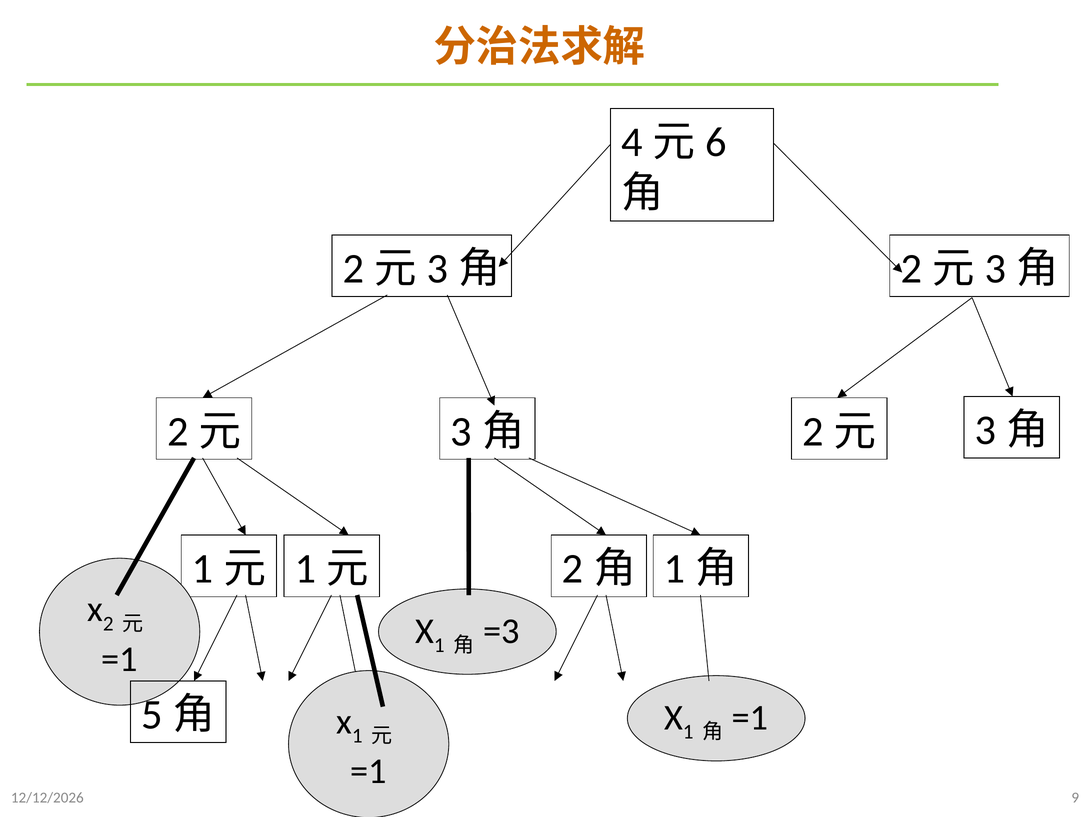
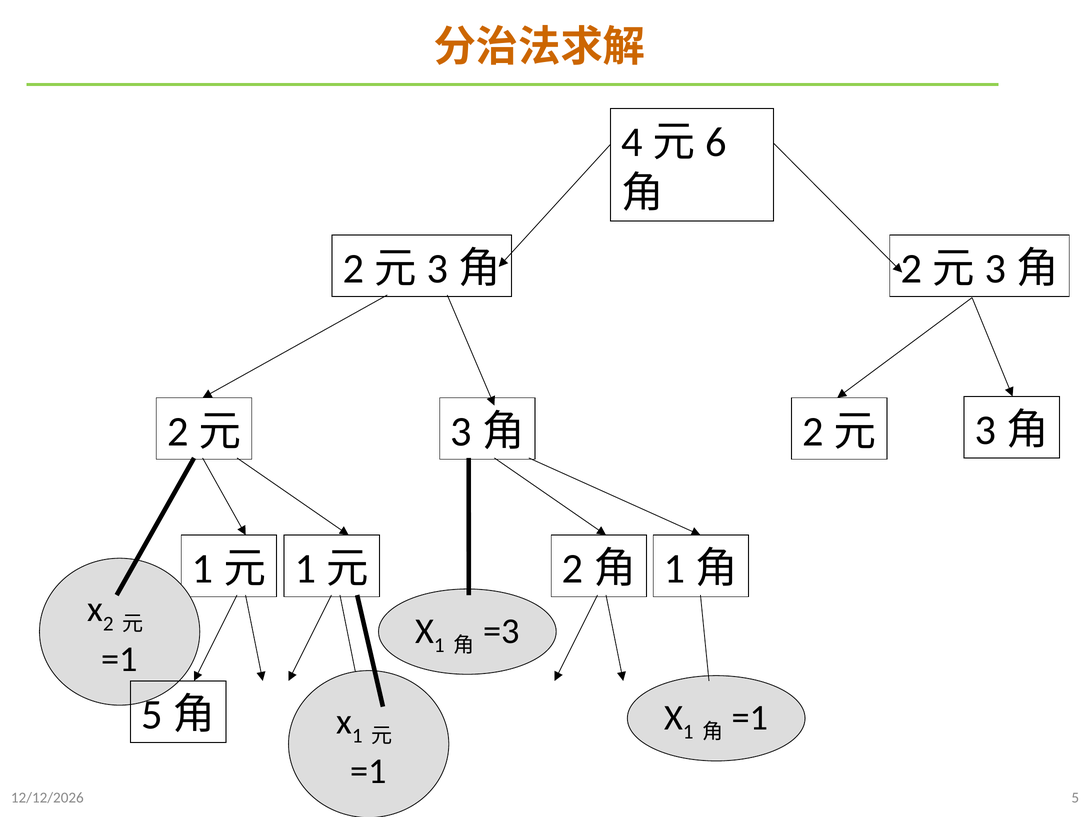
9: 9 -> 5 (1075, 798)
